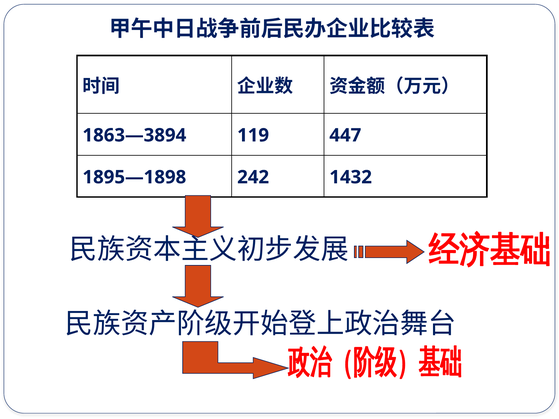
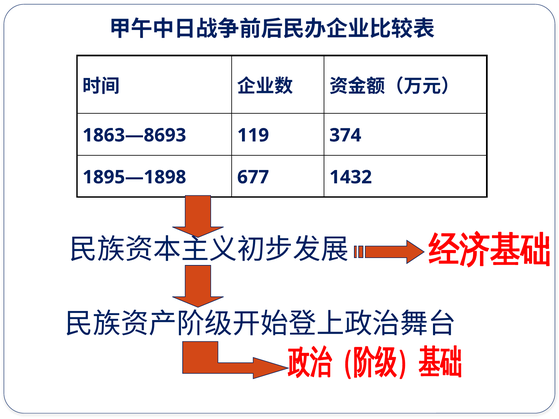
1863—3894: 1863—3894 -> 1863—8693 (134, 135)
447: 447 -> 374 (345, 135)
242: 242 -> 677 (253, 177)
